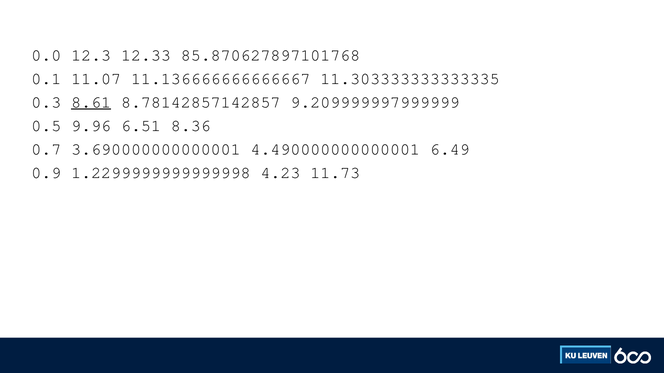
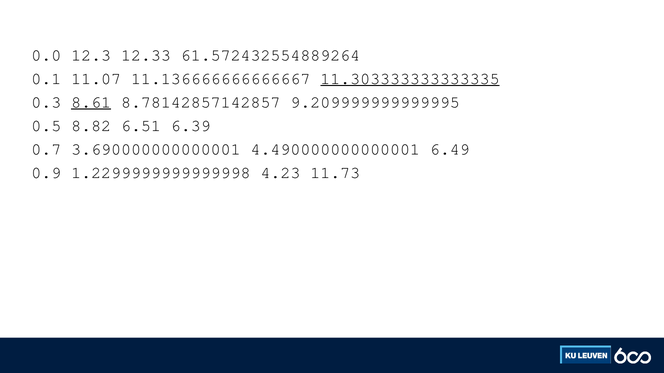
85.870627897101768: 85.870627897101768 -> 61.572432554889264 (270, 55)
11.303333333333335 underline: none -> present (410, 79)
9.209999997999999: 9.209999997999999 -> 9.209999999999995 (375, 102)
9.96: 9.96 -> 8.82 (91, 126)
8.36: 8.36 -> 6.39 (191, 126)
